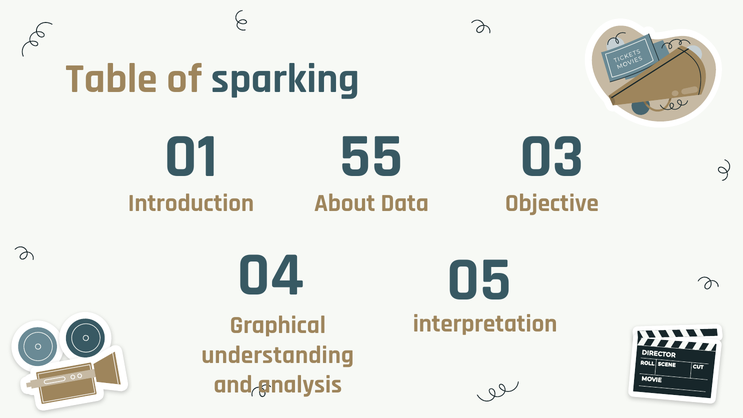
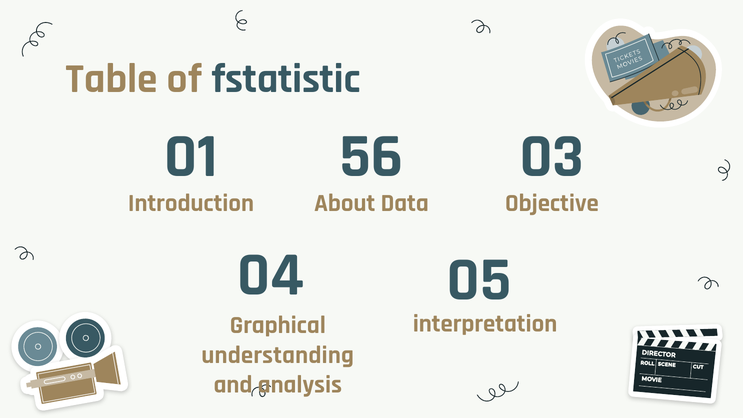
sparking: sparking -> fstatistic (286, 79)
55: 55 -> 56 (372, 156)
